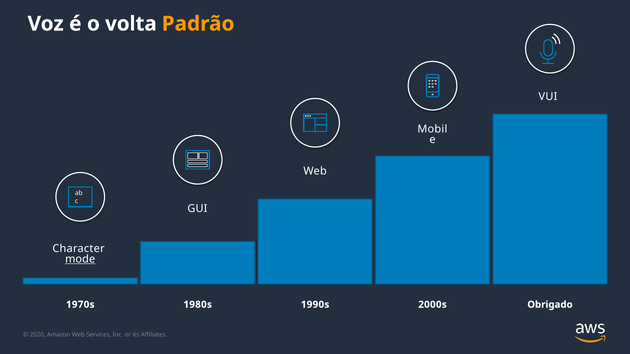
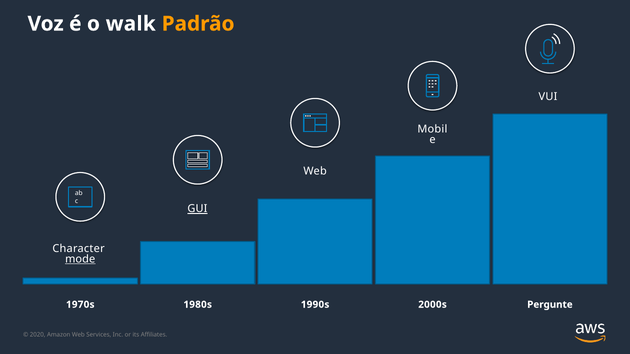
volta: volta -> walk (131, 24)
GUI underline: none -> present (197, 209)
Obrigado: Obrigado -> Pergunte (550, 305)
